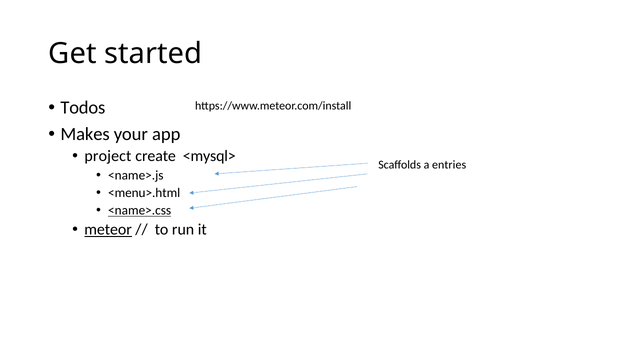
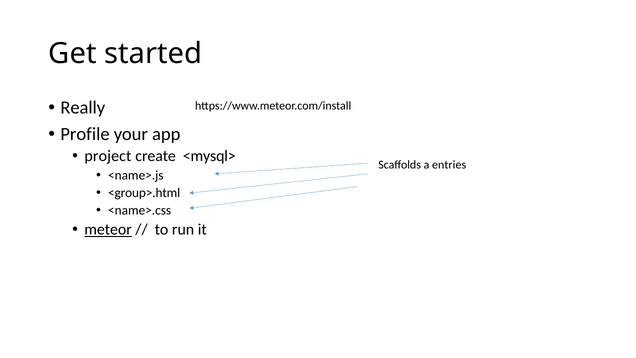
Todos: Todos -> Really (83, 108)
Makes: Makes -> Profile (85, 134)
<menu>.html: <menu>.html -> <group>.html (144, 193)
<name>.css underline: present -> none (140, 210)
